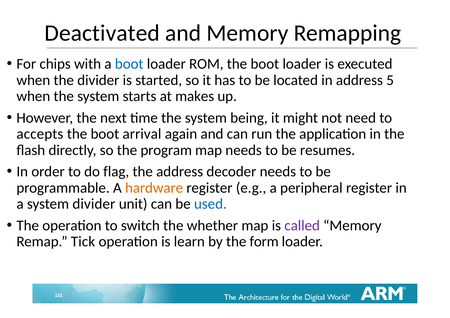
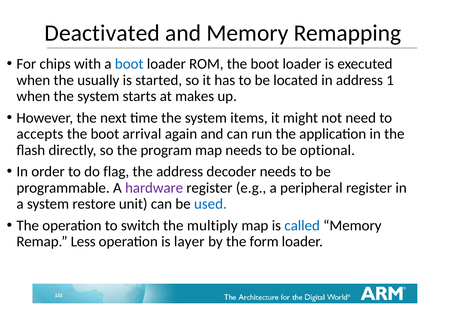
the divider: divider -> usually (98, 80)
5: 5 -> 1 (390, 80)
being: being -> items (249, 118)
resumes: resumes -> optional (327, 150)
hardware colour: orange -> purple (154, 188)
system divider: divider -> restore (94, 204)
whether: whether -> multiply (212, 225)
called colour: purple -> blue (302, 225)
Tick: Tick -> Less (83, 242)
learn: learn -> layer (189, 242)
